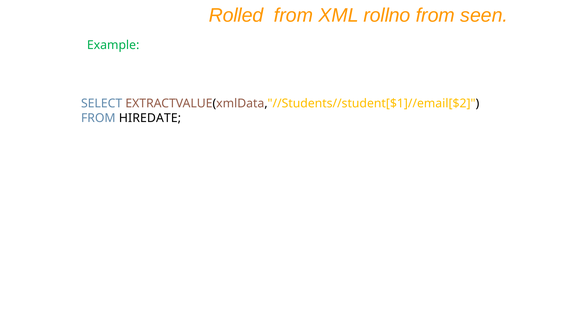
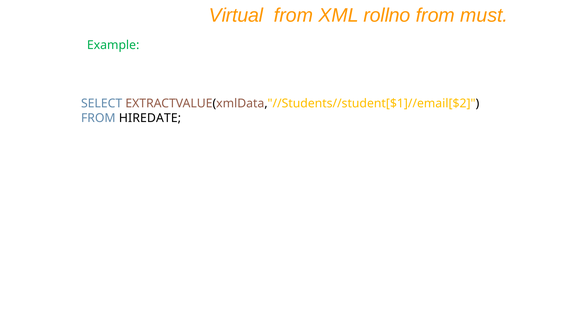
Rolled: Rolled -> Virtual (236, 15)
seen: seen -> must (484, 15)
